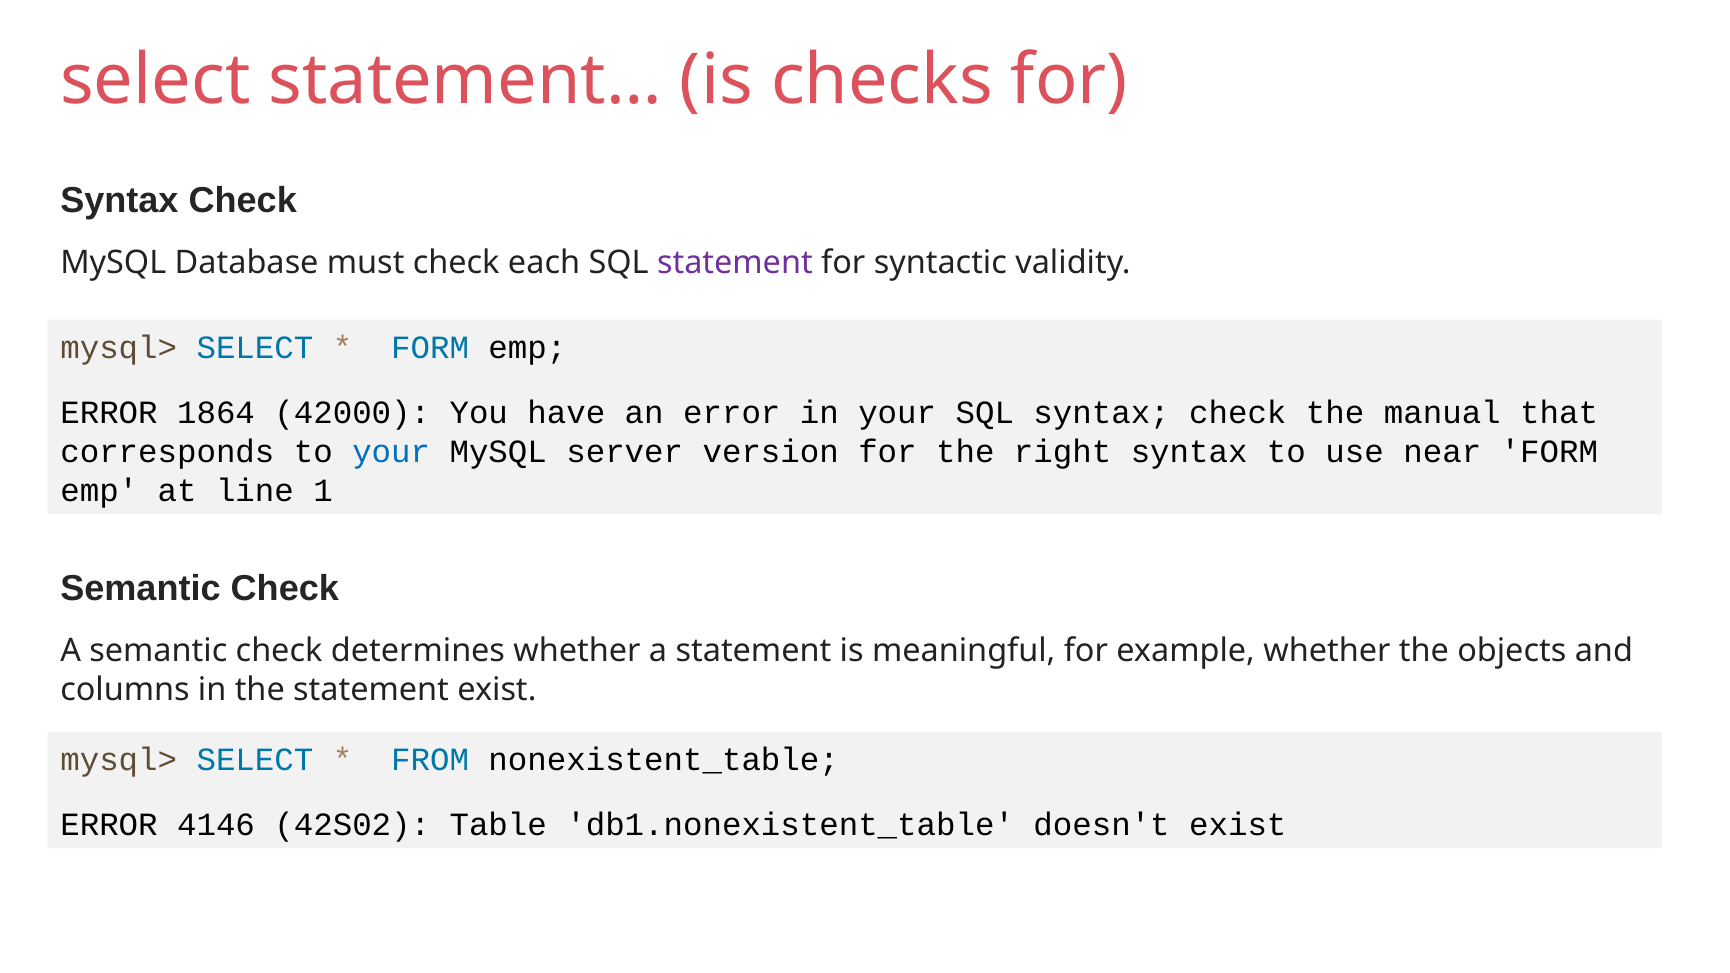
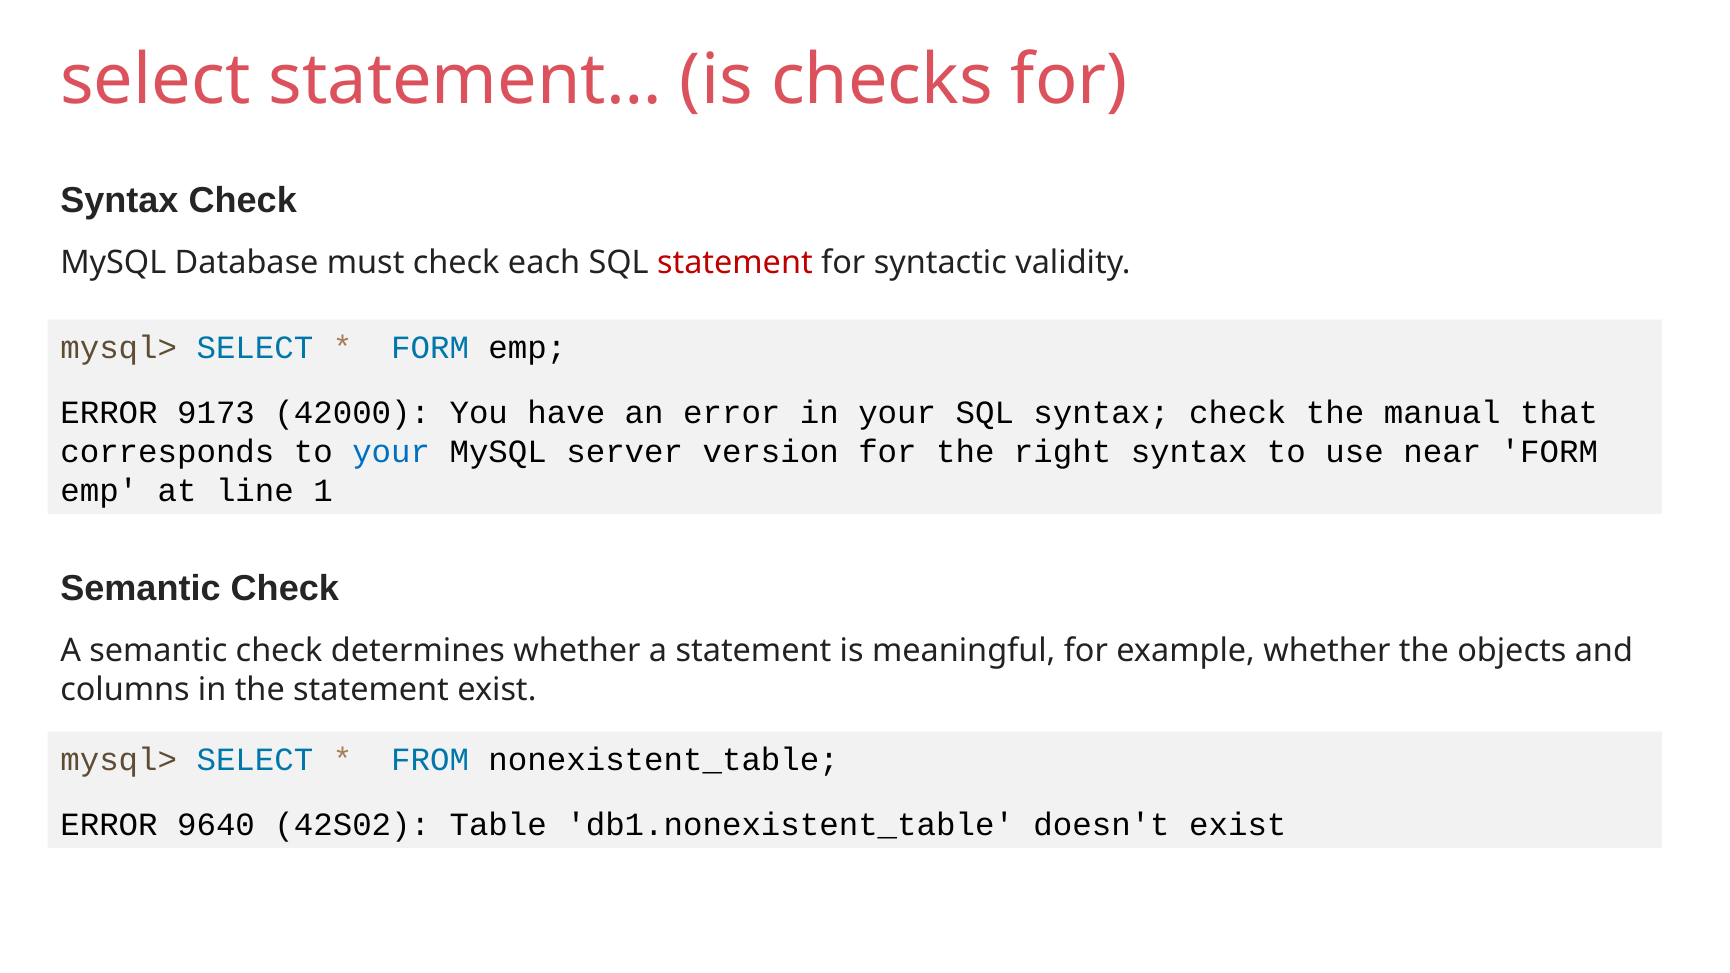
statement colour: purple -> red (735, 263)
1864: 1864 -> 9173 (216, 413)
4146: 4146 -> 9640 (216, 825)
